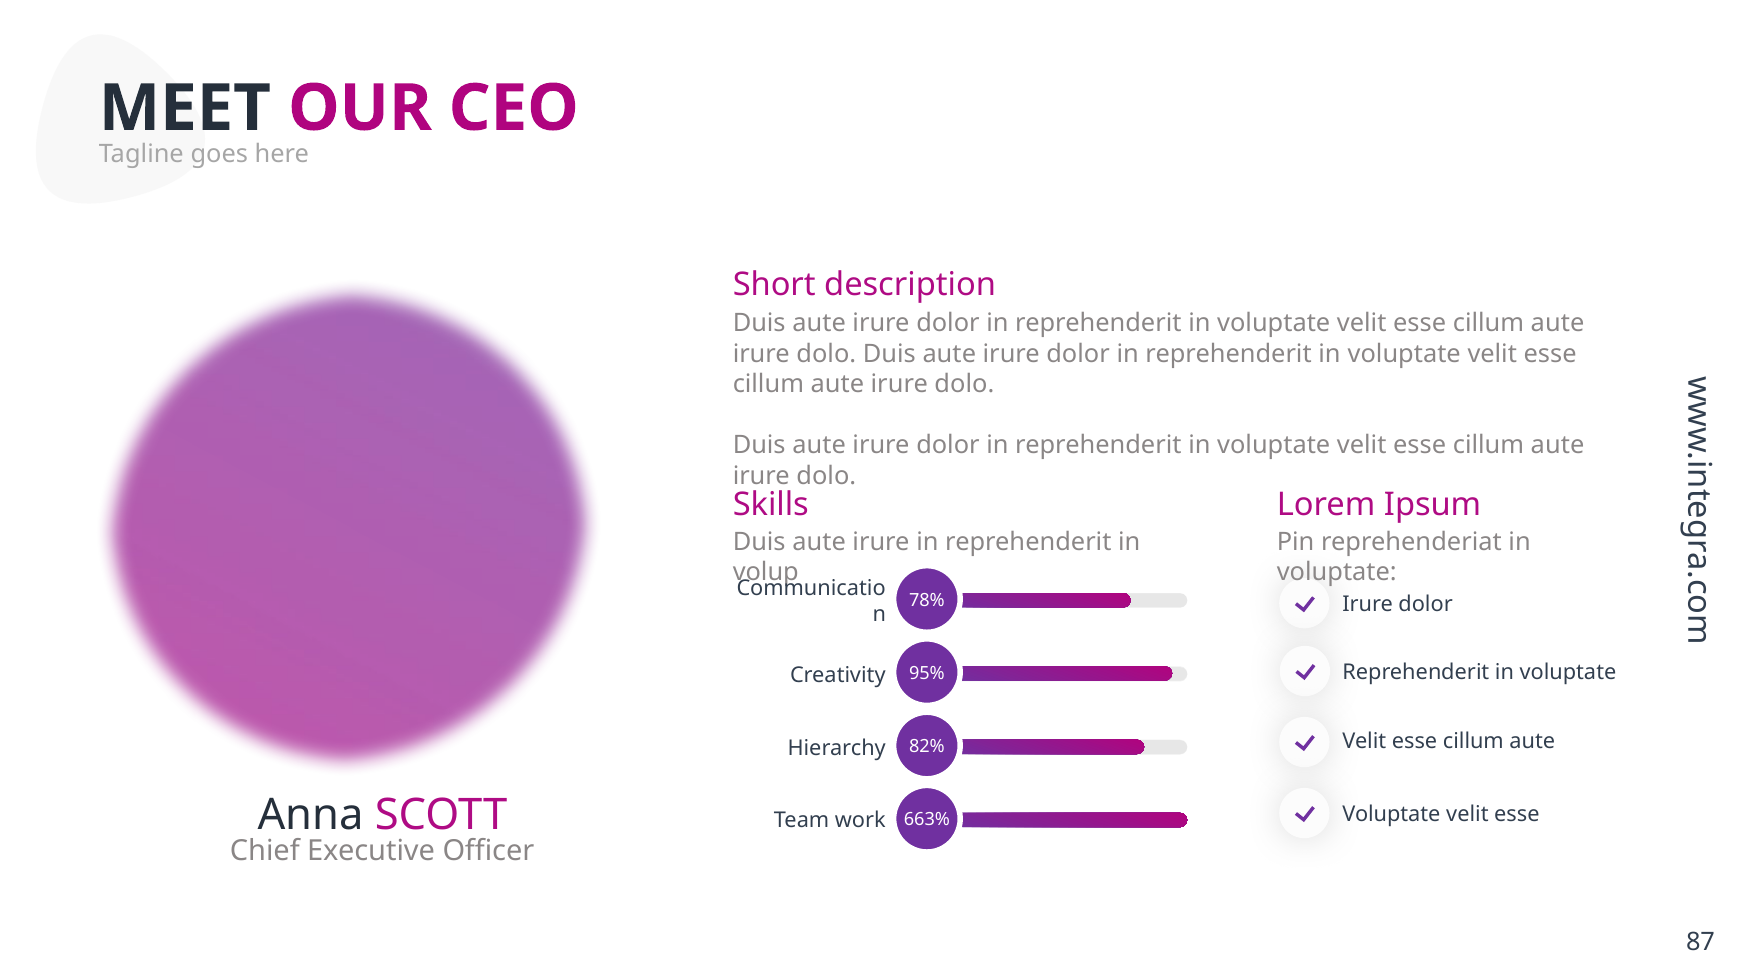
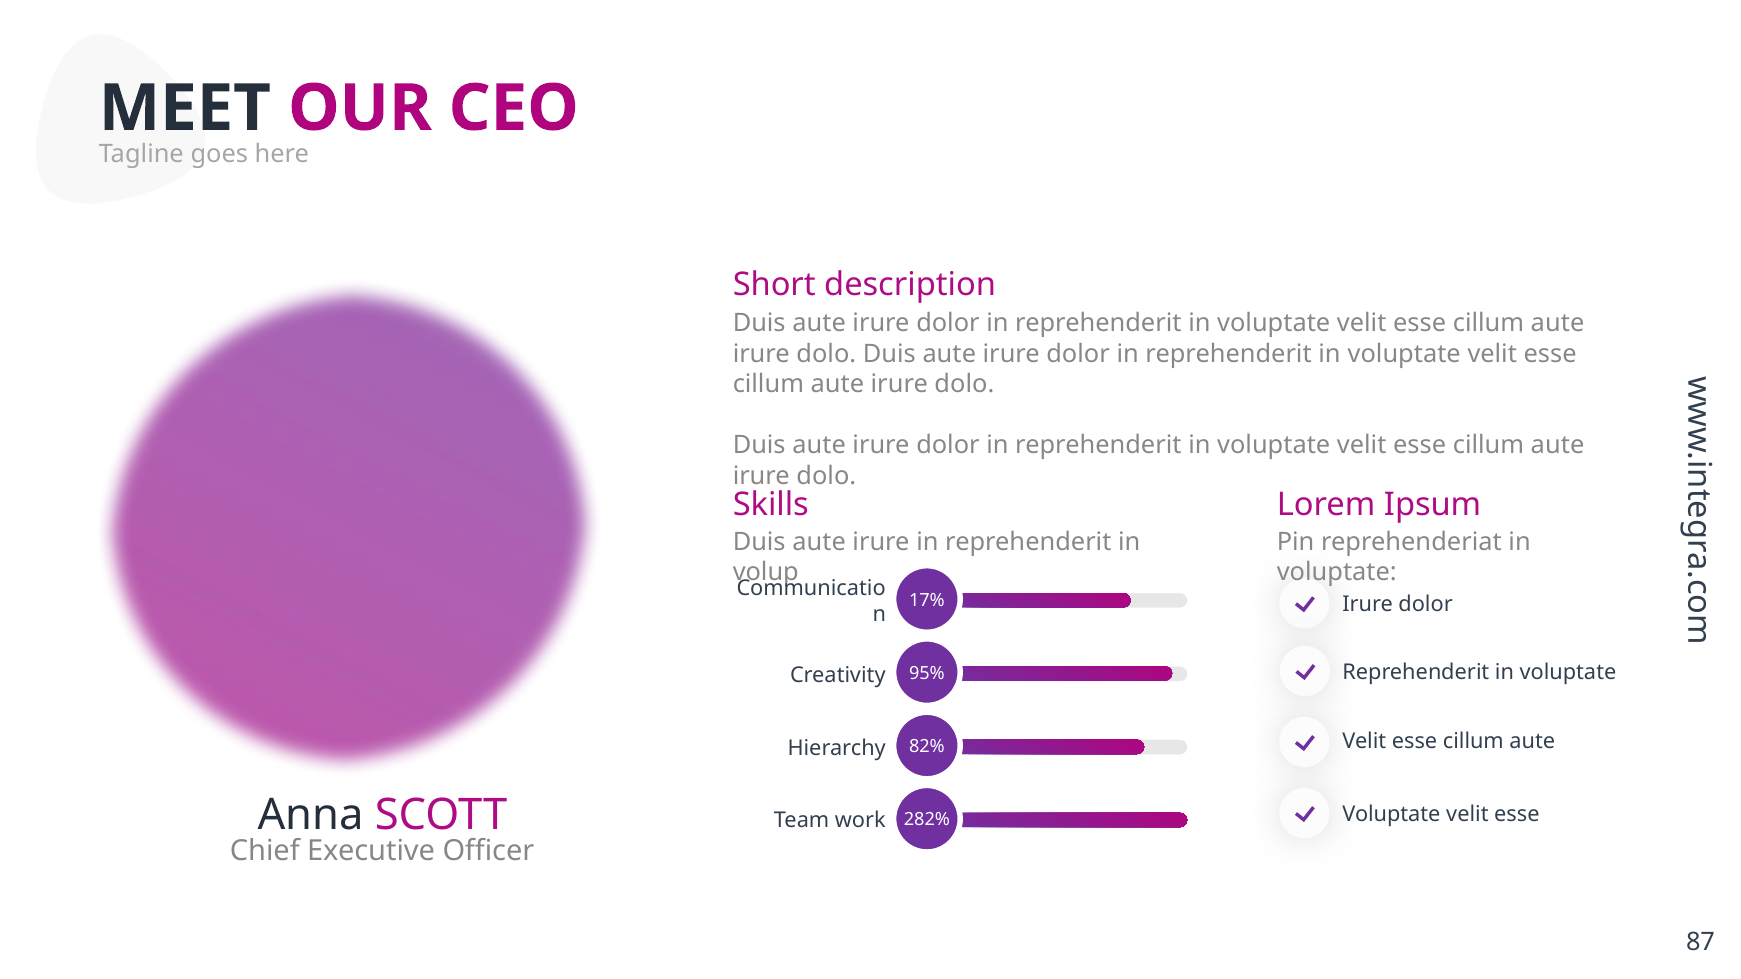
78%: 78% -> 17% (927, 600)
663%: 663% -> 282% (927, 820)
